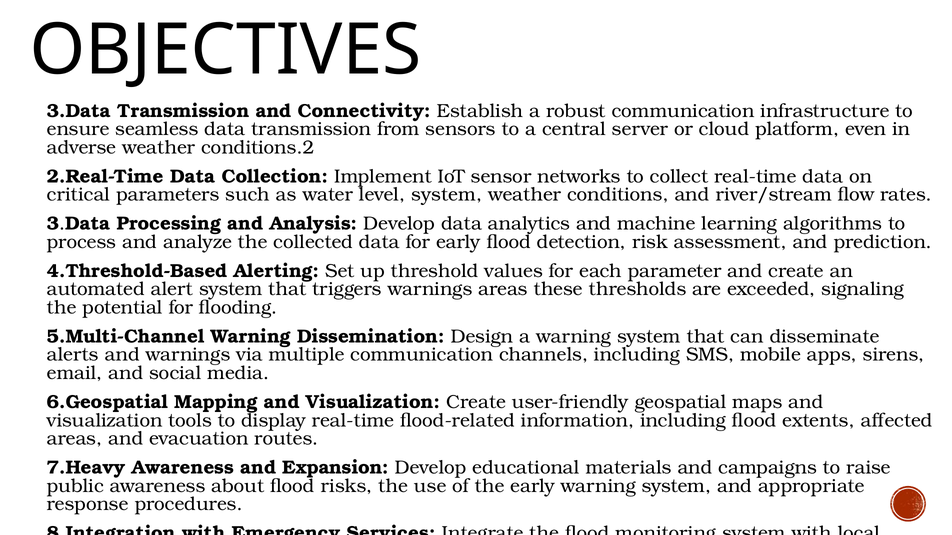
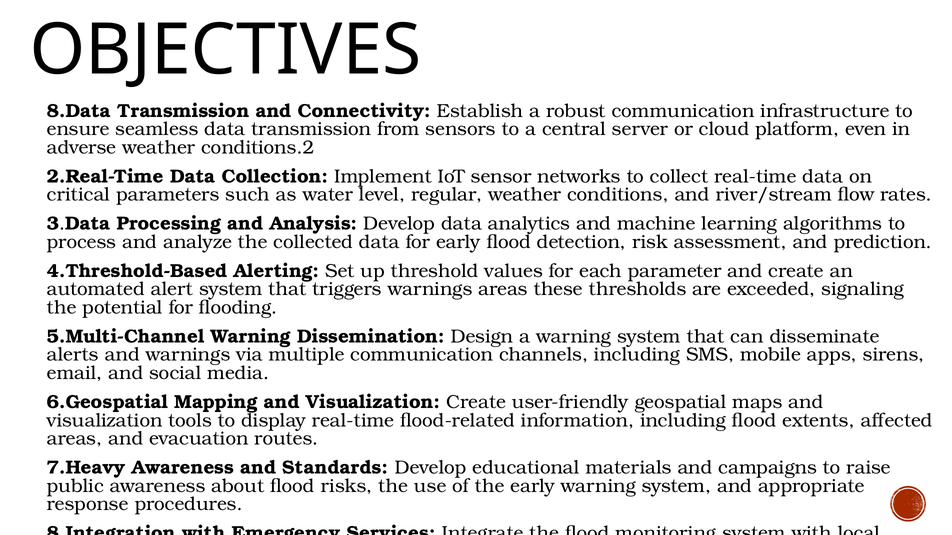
3.Data: 3.Data -> 8.Data (79, 111)
level system: system -> regular (447, 195)
Expansion: Expansion -> Standards (335, 468)
